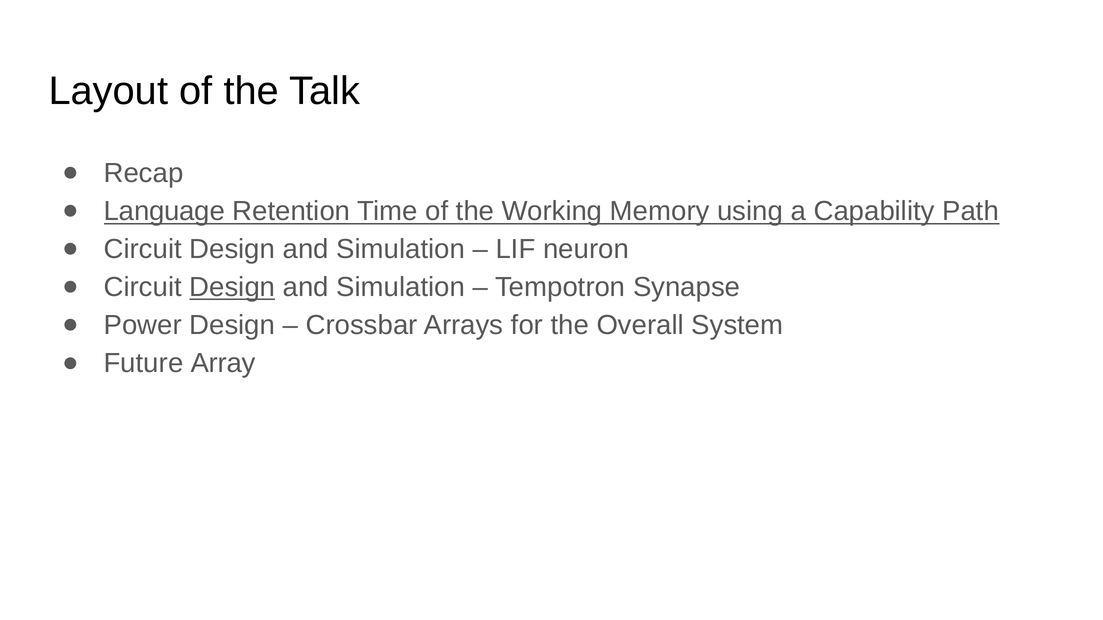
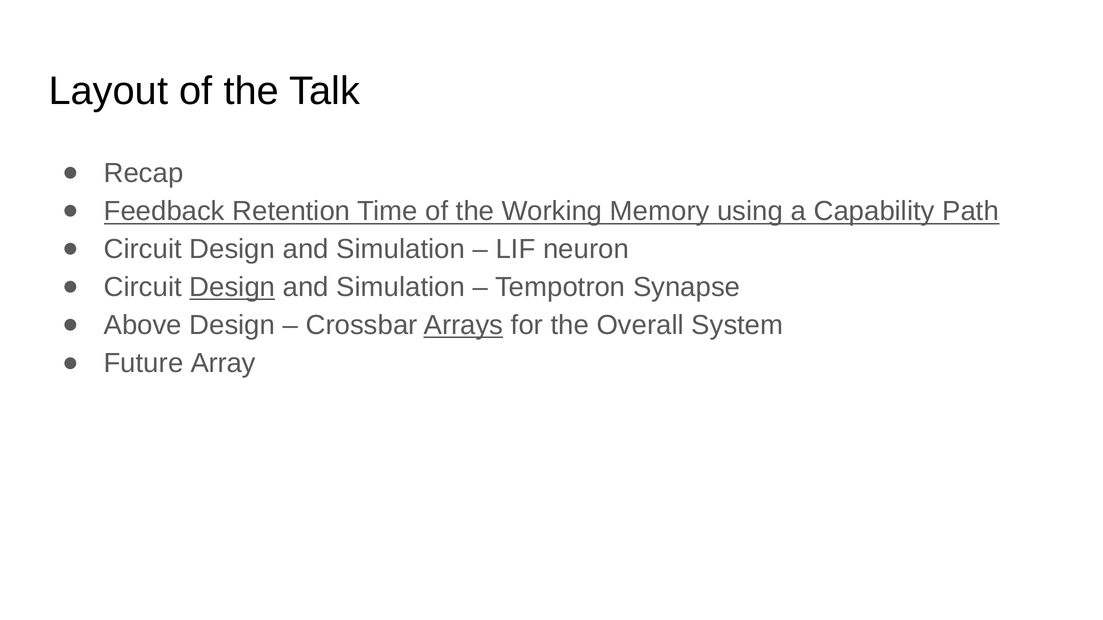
Language: Language -> Feedback (164, 212)
Power: Power -> Above (143, 326)
Arrays underline: none -> present (463, 326)
